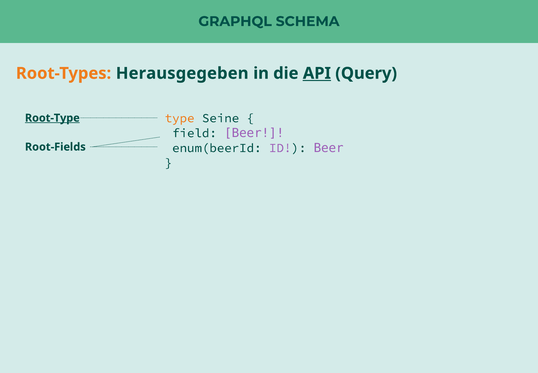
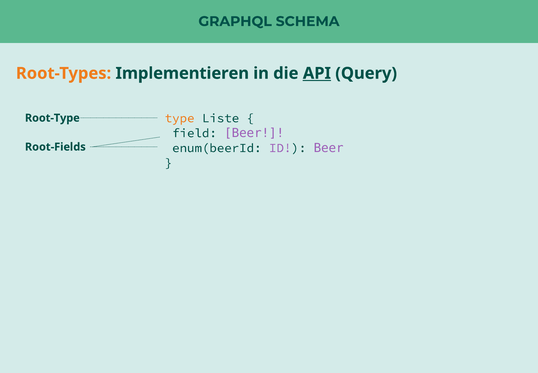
Herausgegeben: Herausgegeben -> Implementieren (182, 73)
Seine: Seine -> Liste (221, 118)
Root-Type underline: present -> none (52, 118)
